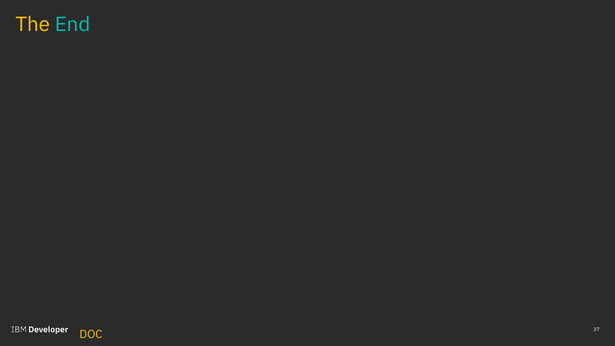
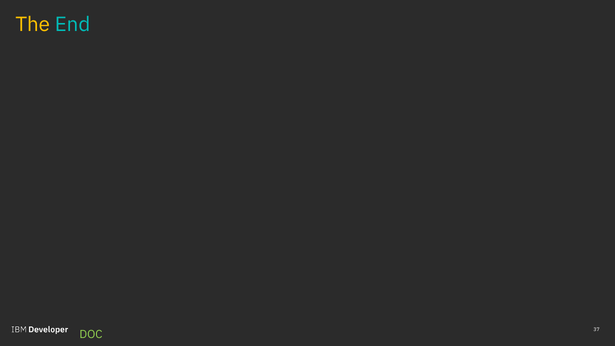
DOC colour: yellow -> light green (91, 335)
